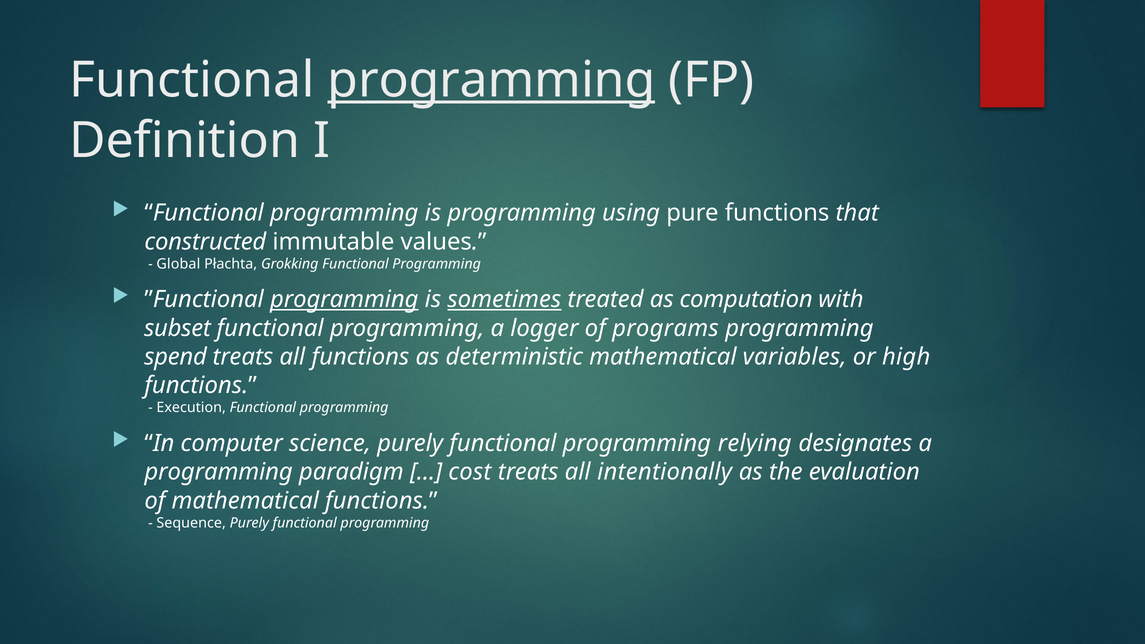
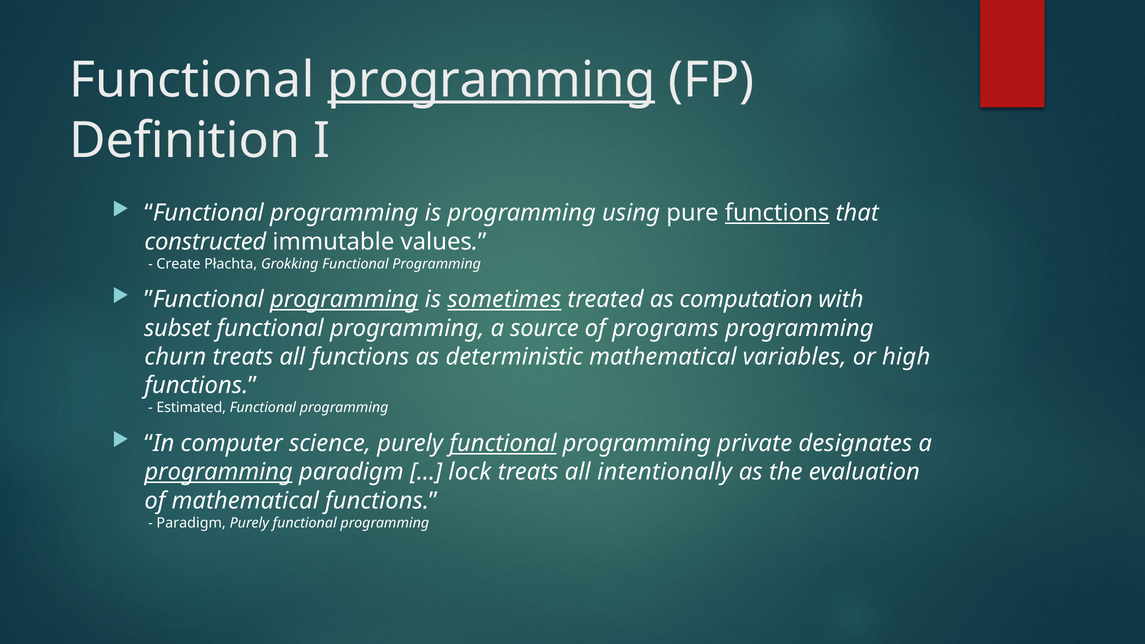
functions underline: none -> present (777, 213)
Global: Global -> Create (178, 264)
logger: logger -> source (545, 328)
spend: spend -> churn (175, 357)
Execution: Execution -> Estimated (191, 408)
functional underline: none -> present (503, 443)
relying: relying -> private (755, 443)
programming underline: none -> present (219, 472)
cost: cost -> lock (470, 472)
Sequence: Sequence -> Paradigm (191, 523)
